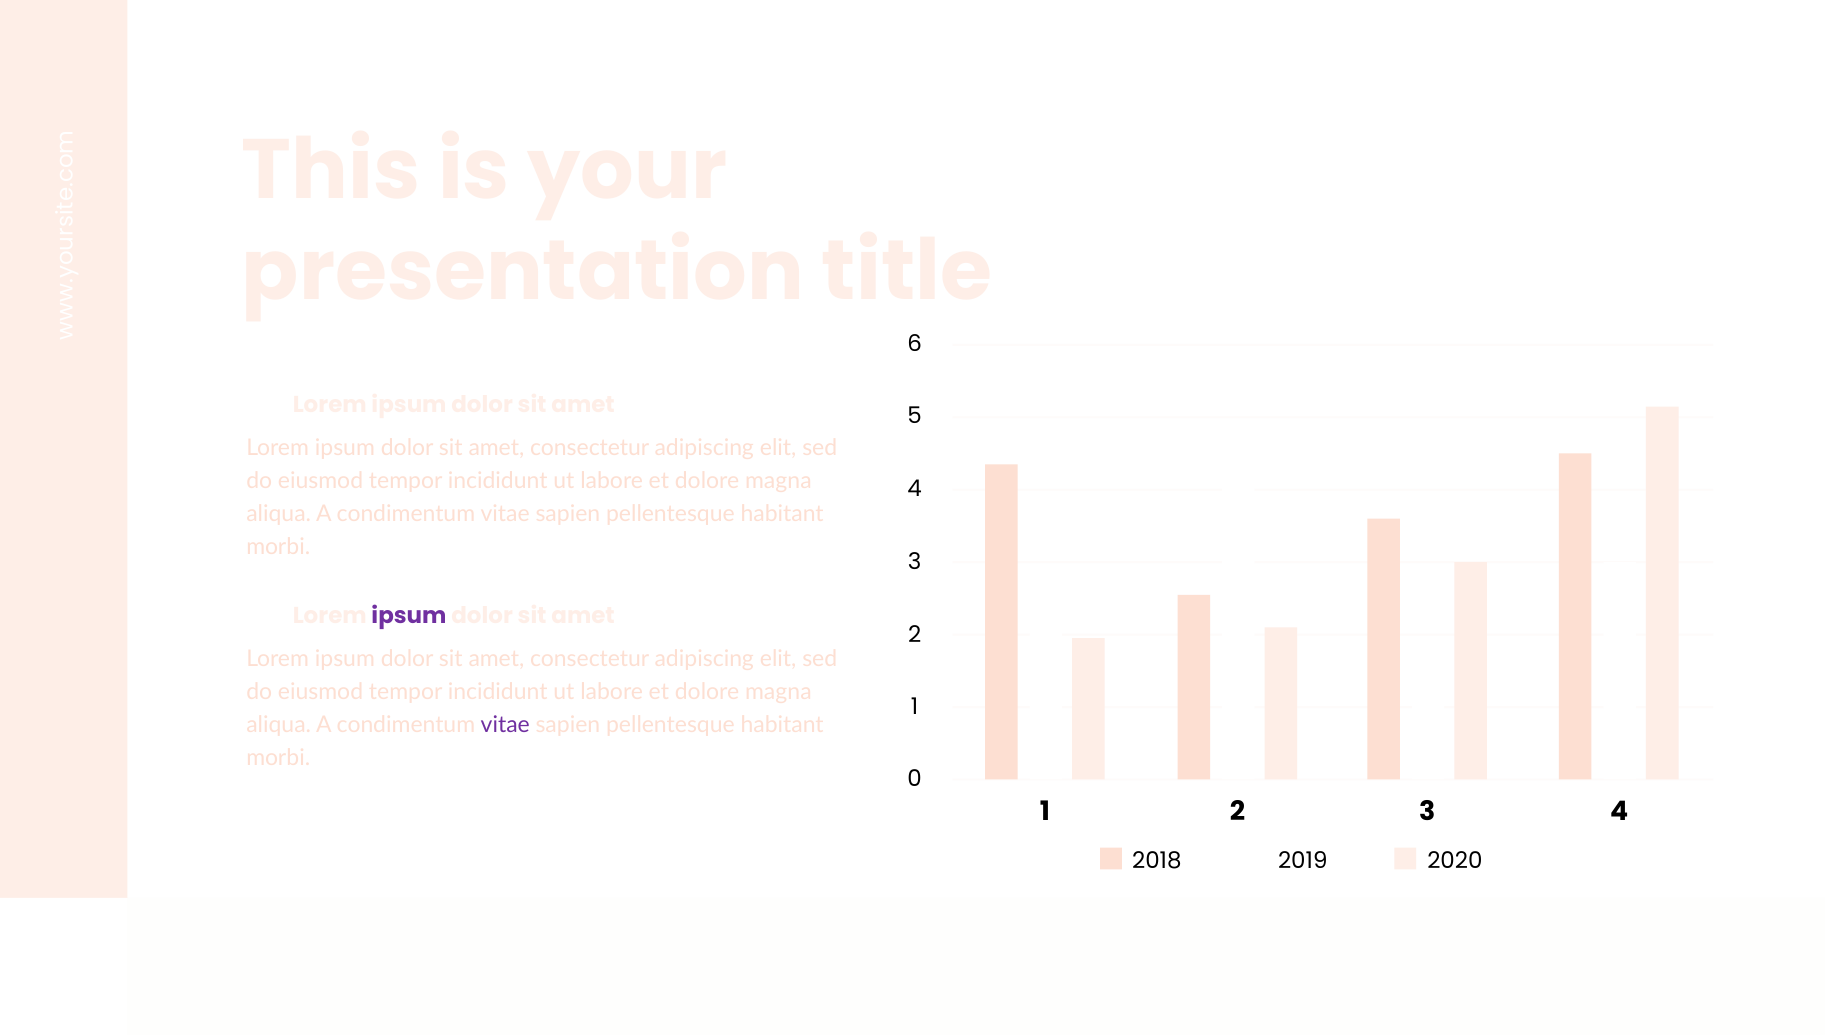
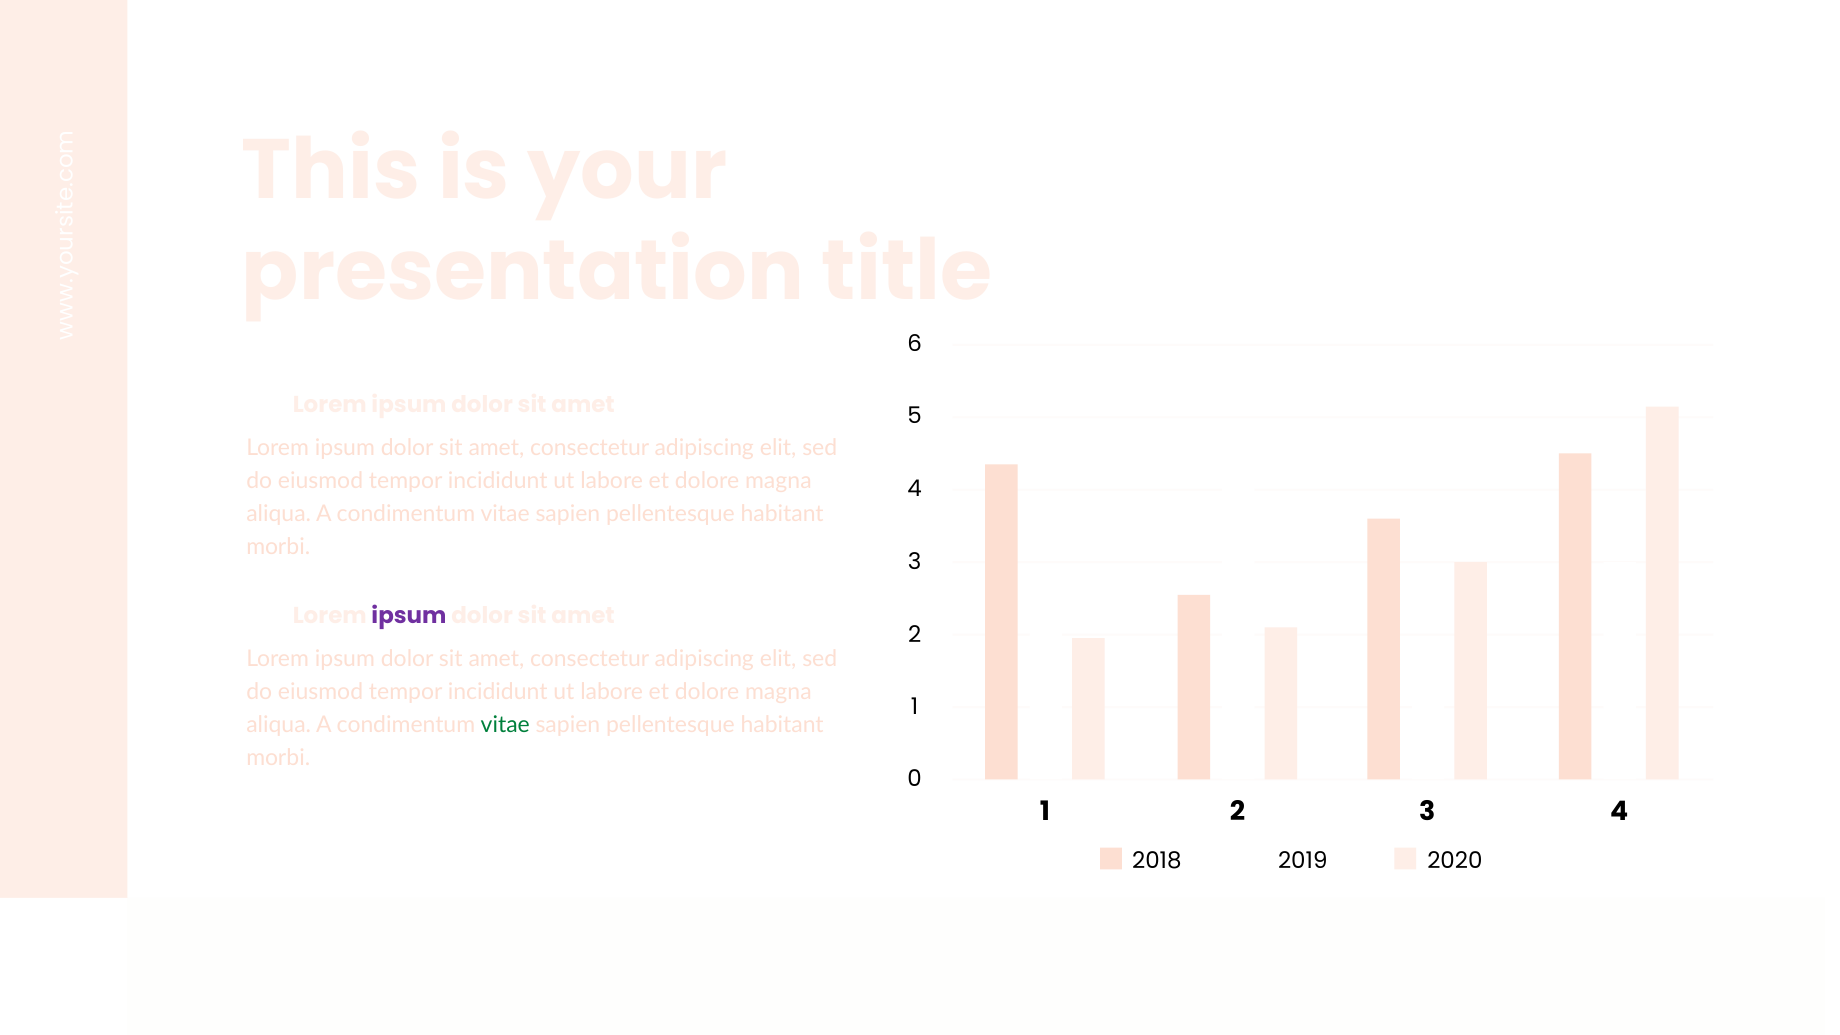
vitae colour: purple -> green (505, 725)
